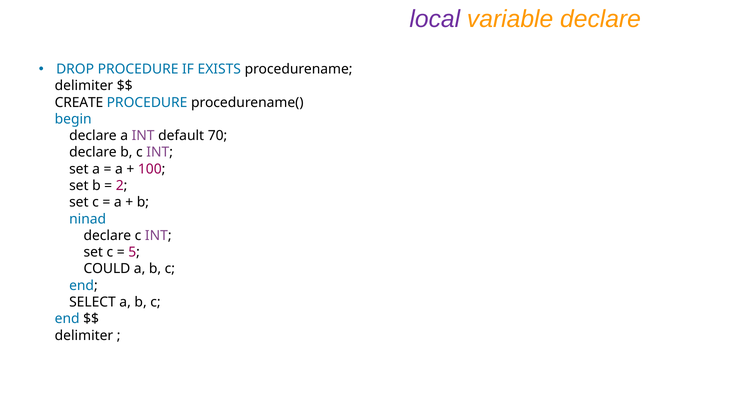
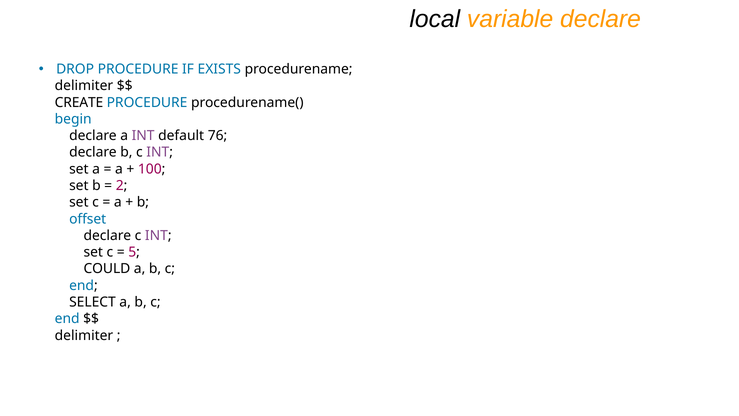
local colour: purple -> black (435, 19)
70: 70 -> 76 (218, 136)
ninad: ninad -> offset (88, 219)
